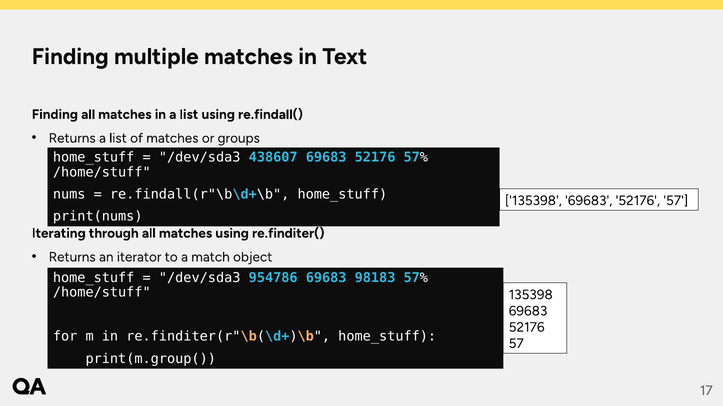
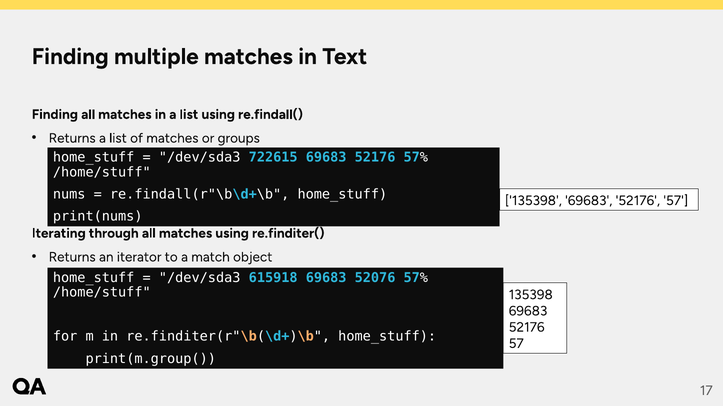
438607: 438607 -> 722615 (273, 158)
954786: 954786 -> 615918 (273, 278)
98183: 98183 -> 52076 (375, 278)
